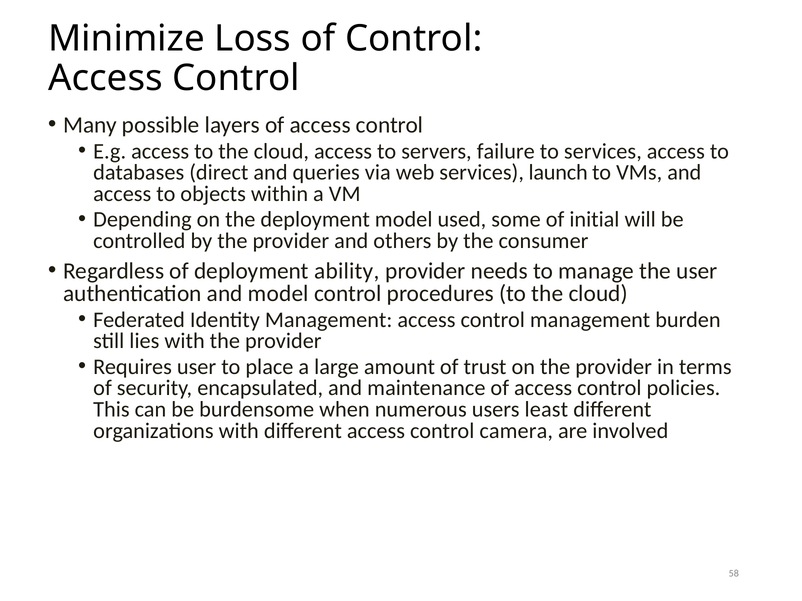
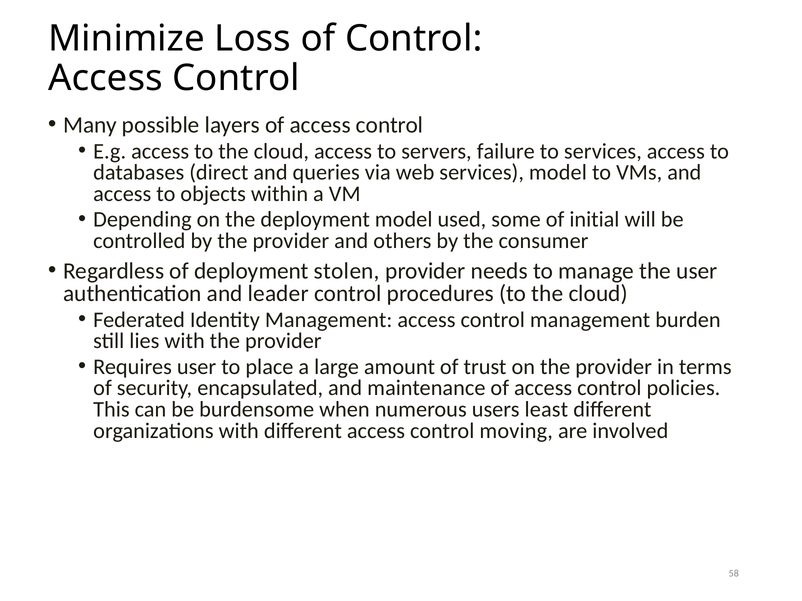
services launch: launch -> model (558, 173)
ability: ability -> stolen (347, 271)
and model: model -> leader (278, 294)
camera: camera -> moving (516, 431)
